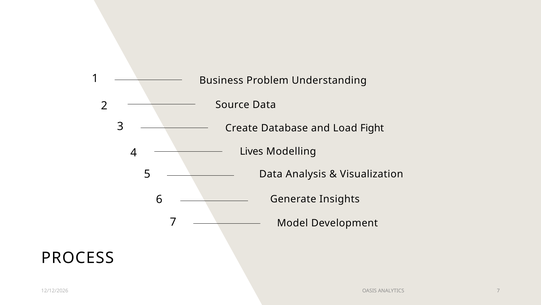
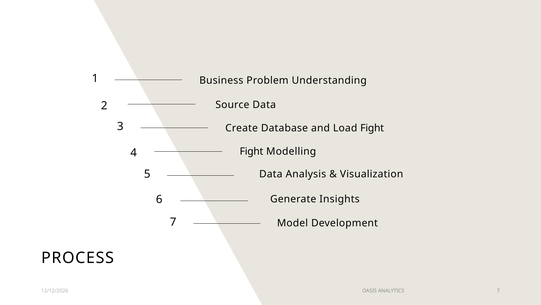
Lives: Lives -> Fight (252, 151)
